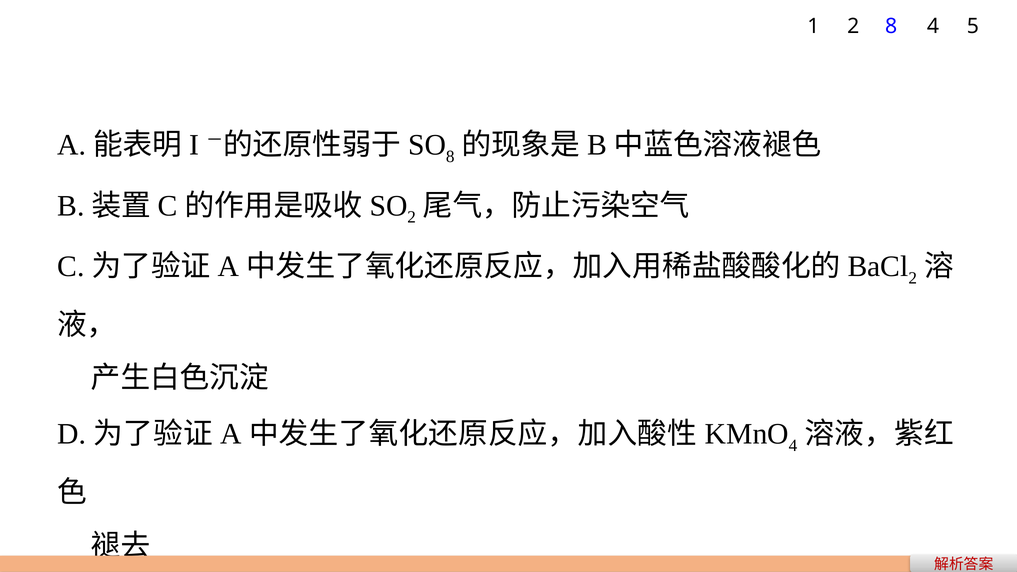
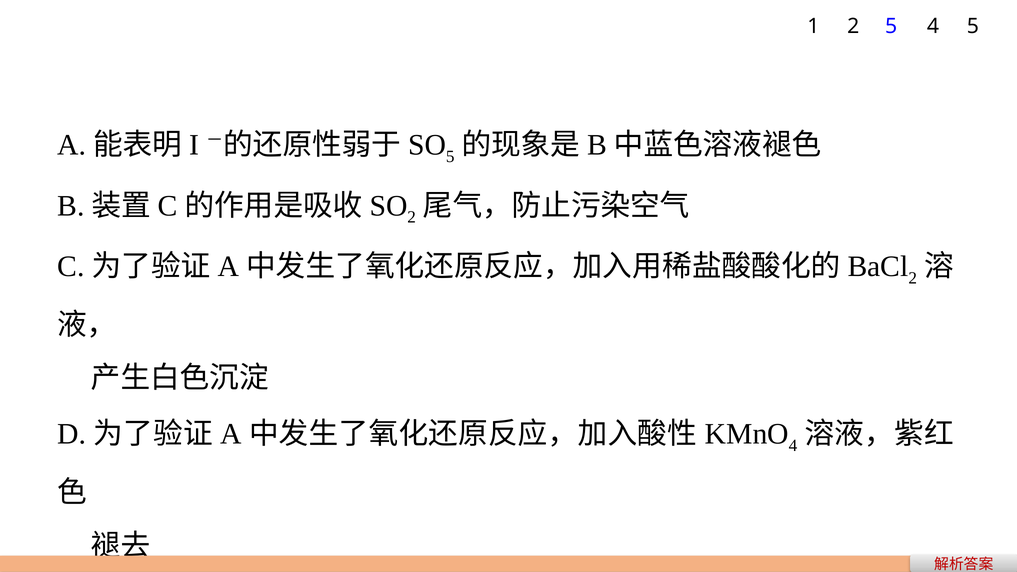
2 8: 8 -> 5 (891, 26)
8: 8 -> 5 (450, 157)
